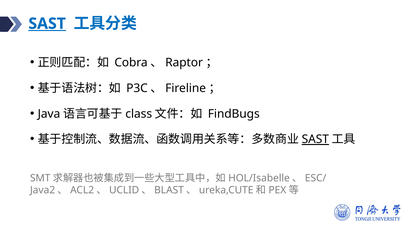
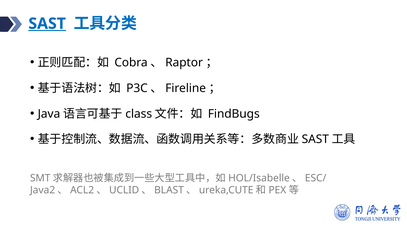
SAST underline: present -> none (315, 139)
